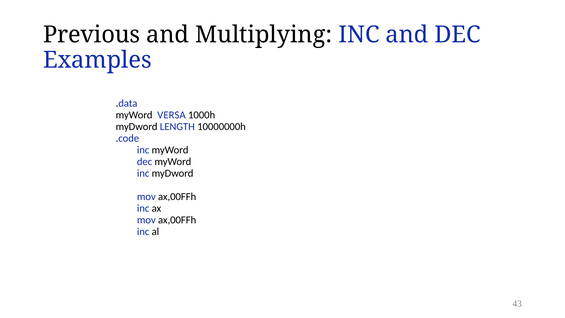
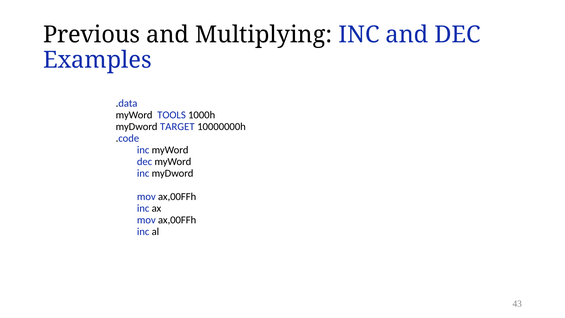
VERSA: VERSA -> TOOLS (172, 115)
LENGTH: LENGTH -> TARGET (177, 127)
